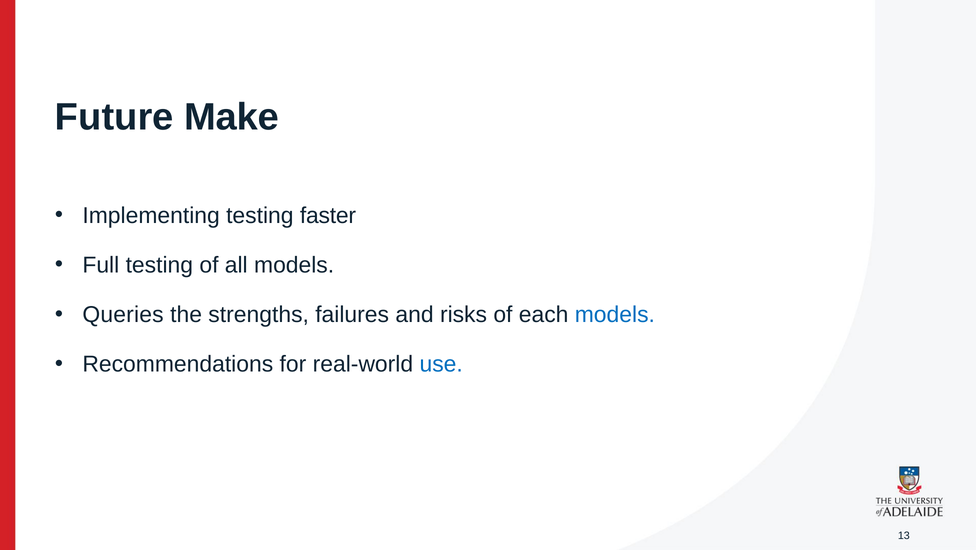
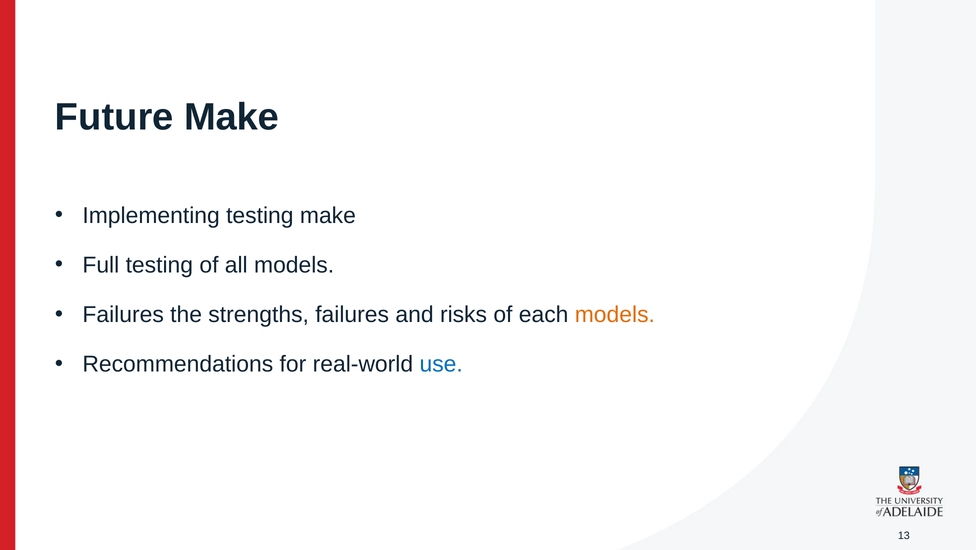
testing faster: faster -> make (328, 215)
Queries: Queries -> Failures (123, 315)
models colour: blue -> orange (615, 315)
